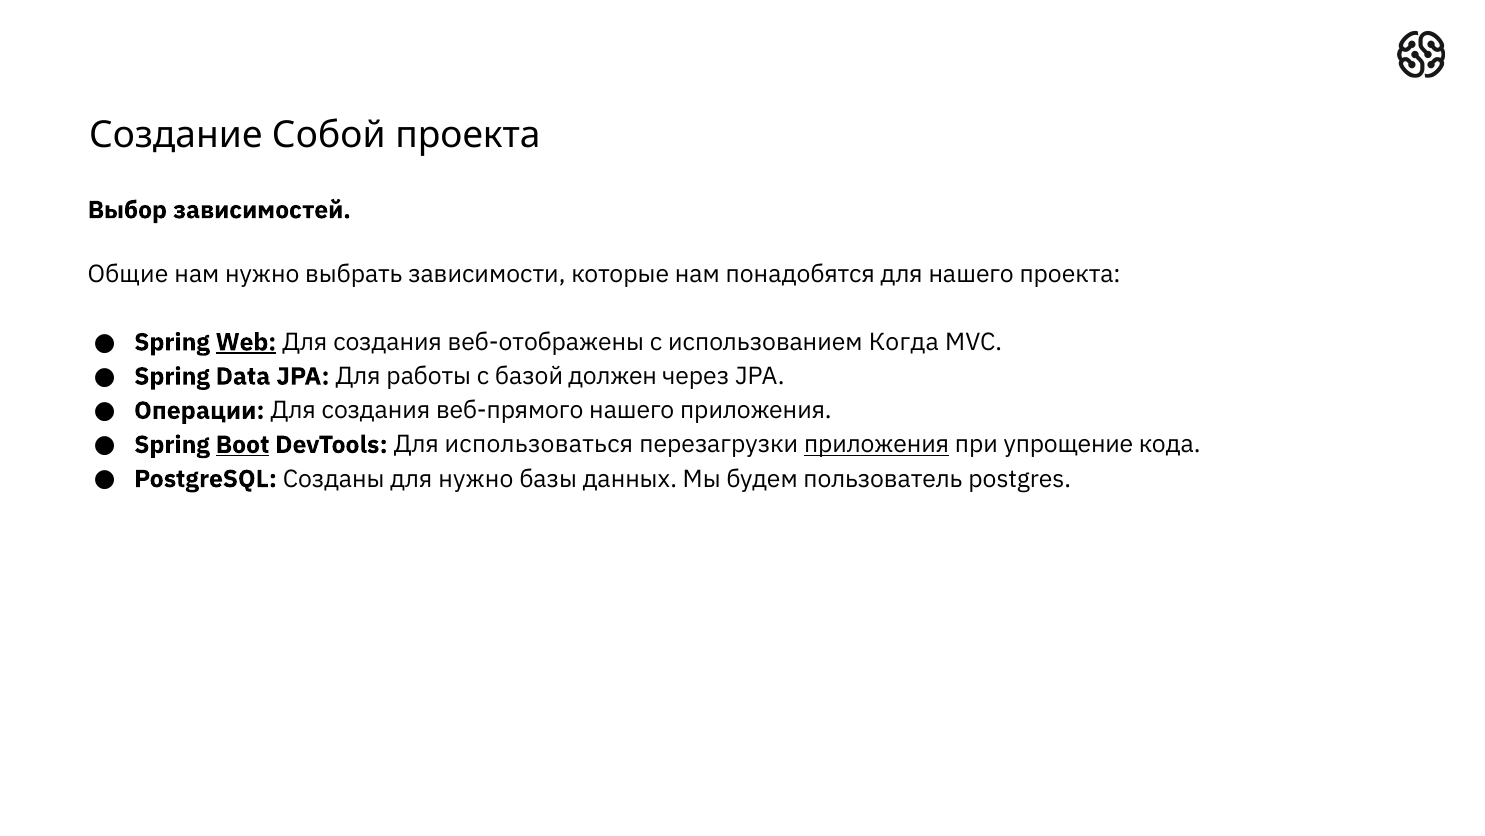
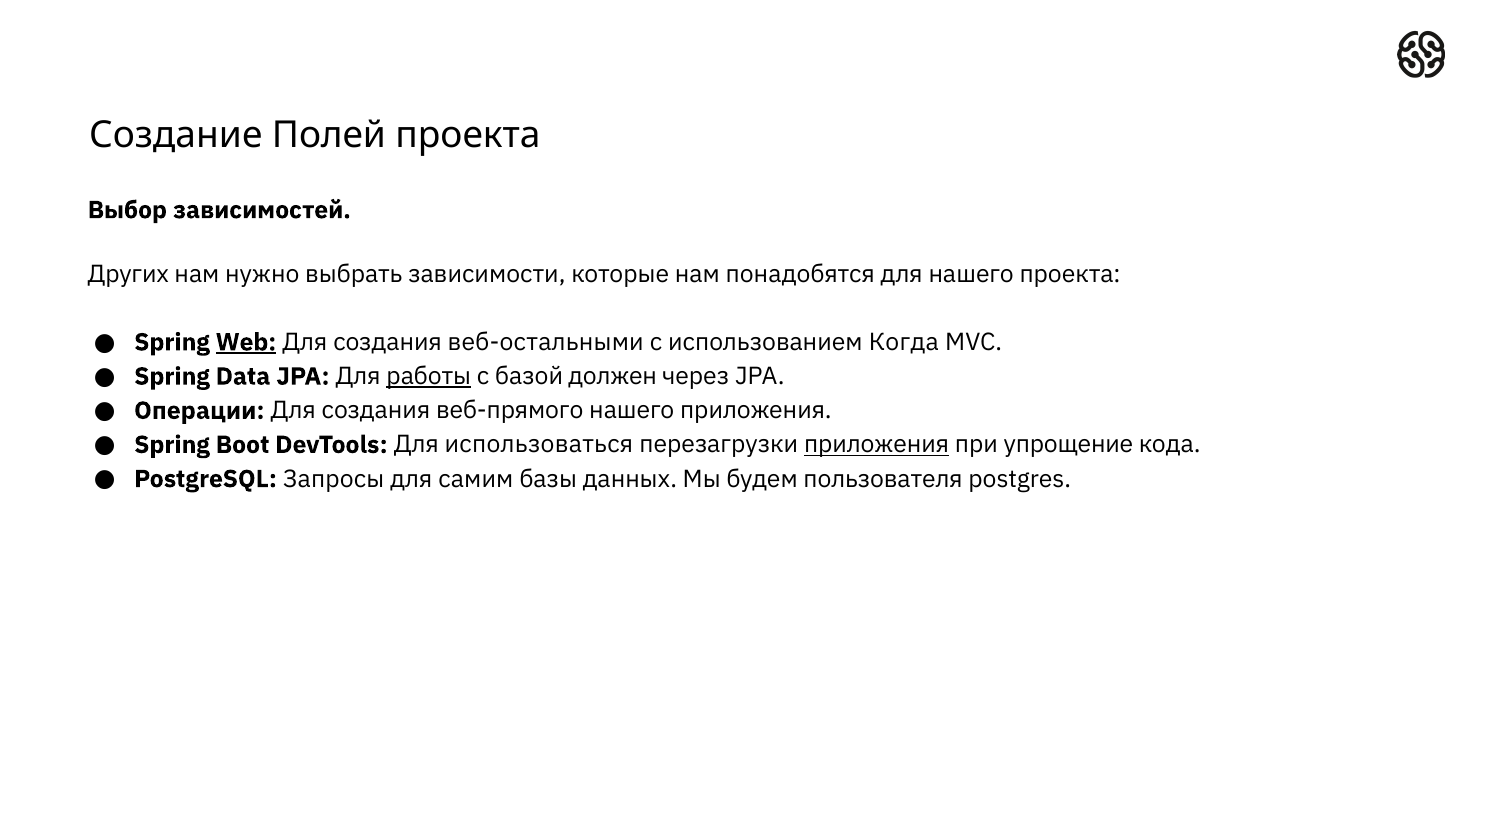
Собой: Собой -> Полей (329, 135)
Общие: Общие -> Других (128, 274)
веб-отображены: веб-отображены -> веб-остальными (546, 342)
работы underline: none -> present (429, 376)
Boot underline: present -> none (243, 444)
Созданы: Созданы -> Запросы (334, 479)
для нужно: нужно -> самим (476, 479)
пользователь: пользователь -> пользователя (883, 479)
